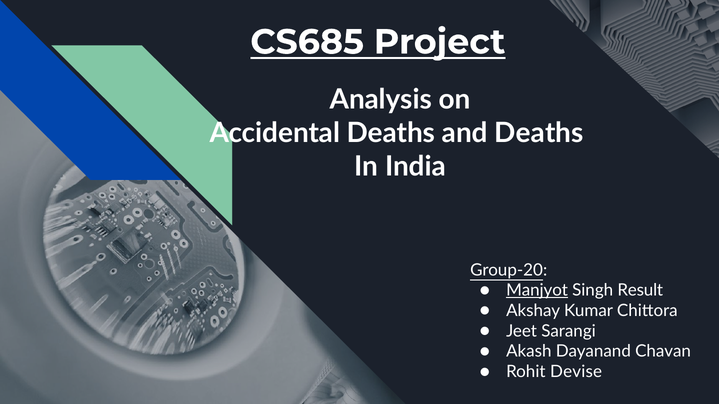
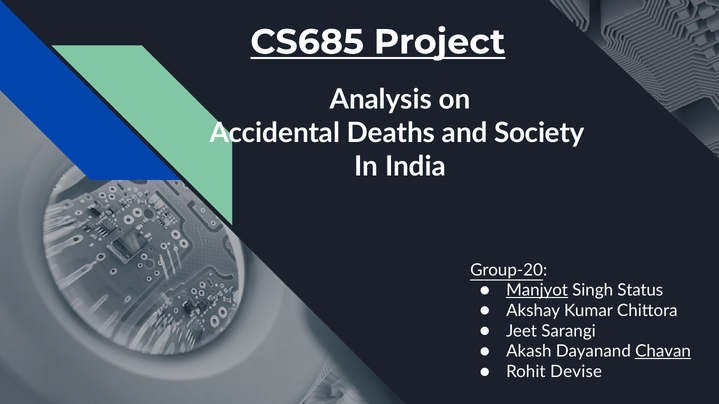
and Deaths: Deaths -> Society (539, 133)
Result: Result -> Status (640, 291)
Chavan underline: none -> present (663, 352)
